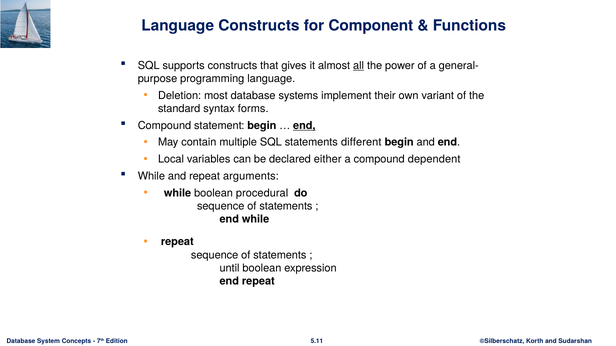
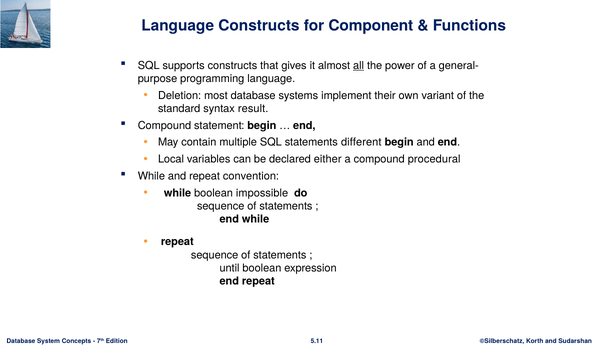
forms: forms -> result (253, 109)
end underline: present -> none (304, 126)
dependent: dependent -> procedural (434, 159)
arguments: arguments -> convention (251, 176)
procedural: procedural -> impossible (262, 193)
